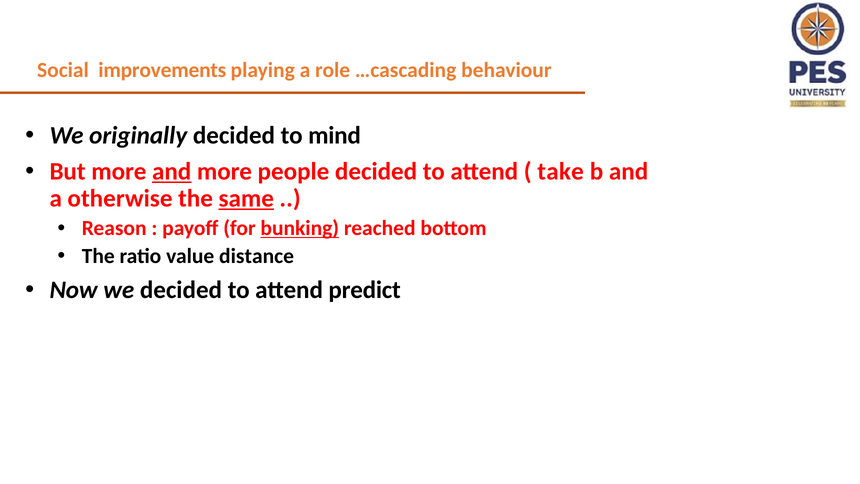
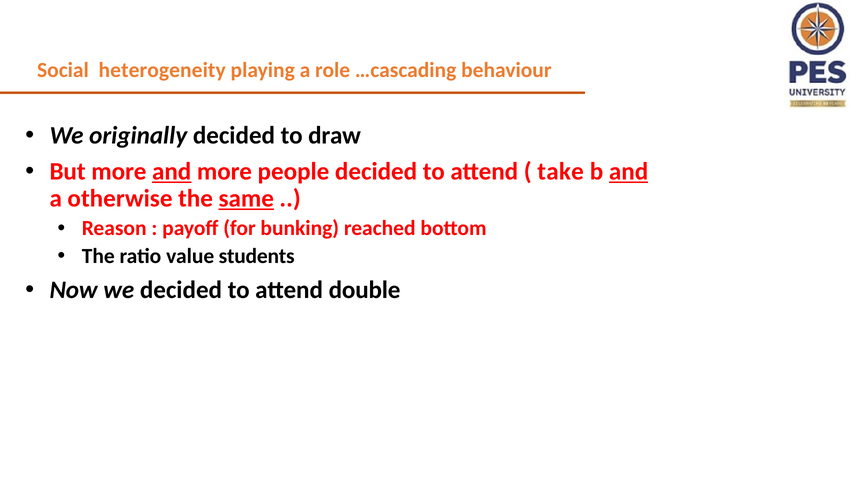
improvements: improvements -> heterogeneity (162, 70)
mind: mind -> draw (335, 136)
and underline: none -> present (629, 172)
bunking underline: present -> none (300, 228)
distance: distance -> students (257, 256)
predict: predict -> double (365, 290)
